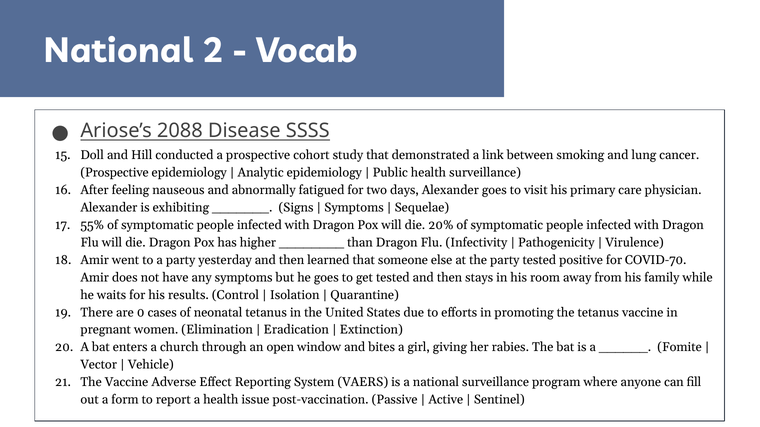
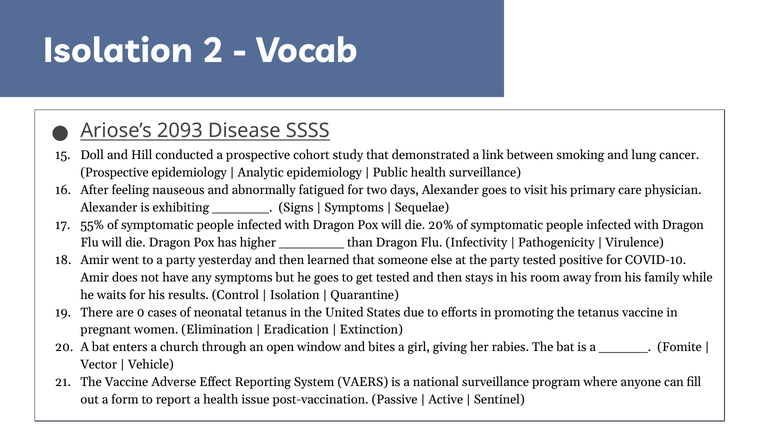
National: National -> Isolation (118, 51)
2088: 2088 -> 2093 (180, 131)
COVID-70: COVID-70 -> COVID-10 (656, 260)
